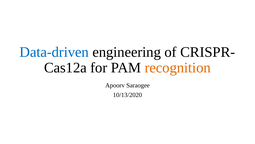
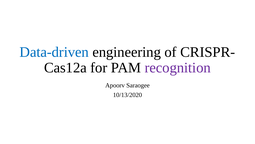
recognition colour: orange -> purple (178, 68)
